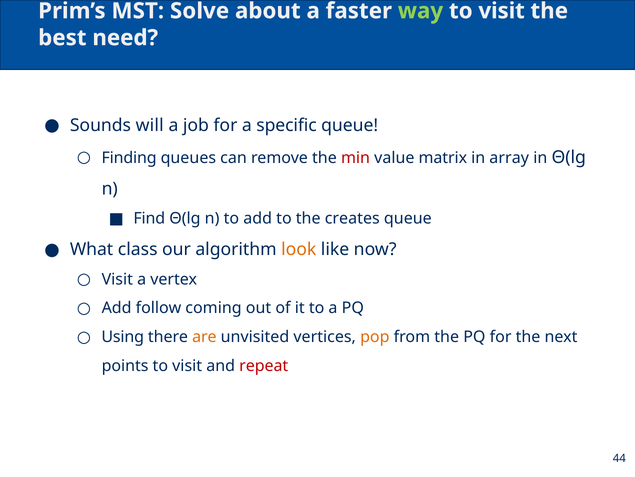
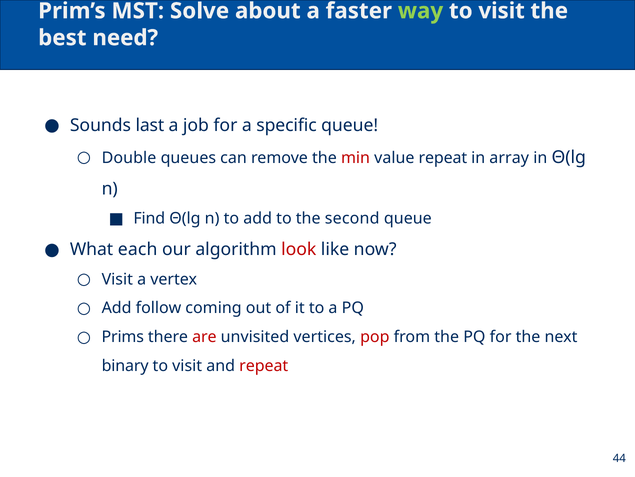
will: will -> last (150, 125)
Finding: Finding -> Double (129, 158)
value matrix: matrix -> repeat (443, 158)
creates: creates -> second (352, 218)
class: class -> each (138, 249)
look colour: orange -> red (299, 249)
Using: Using -> Prims (123, 337)
are colour: orange -> red (204, 337)
pop colour: orange -> red (375, 337)
points: points -> binary (125, 365)
